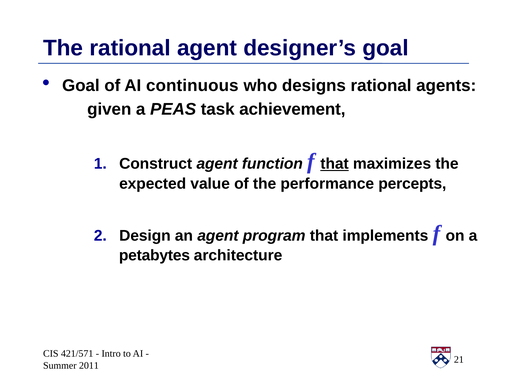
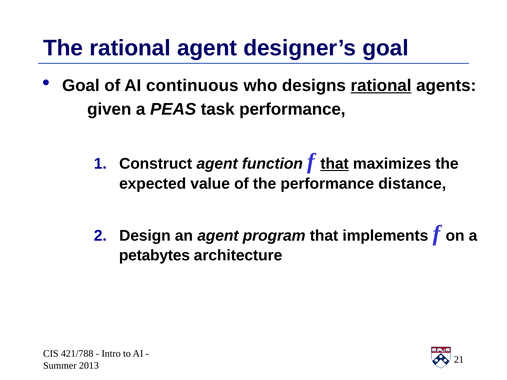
rational underline: none -> present (381, 86)
task achievement: achievement -> performance (292, 109)
percepts: percepts -> distance (412, 184)
421/571: 421/571 -> 421/788 (77, 354)
2011: 2011 -> 2013 (89, 366)
